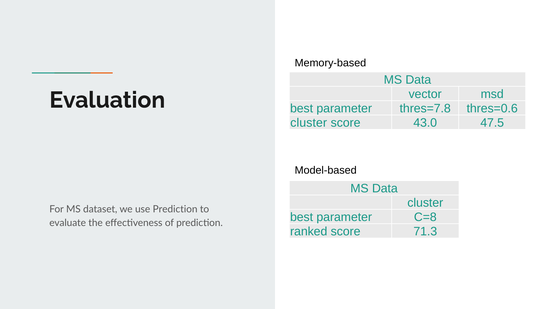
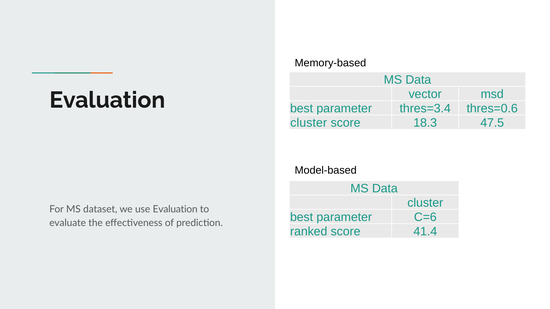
thres=7.8: thres=7.8 -> thres=3.4 (425, 109)
43.0: 43.0 -> 18.3 (425, 123)
use Prediction: Prediction -> Evaluation (175, 209)
C=8: C=8 -> C=6 (425, 217)
71.3: 71.3 -> 41.4 (425, 232)
